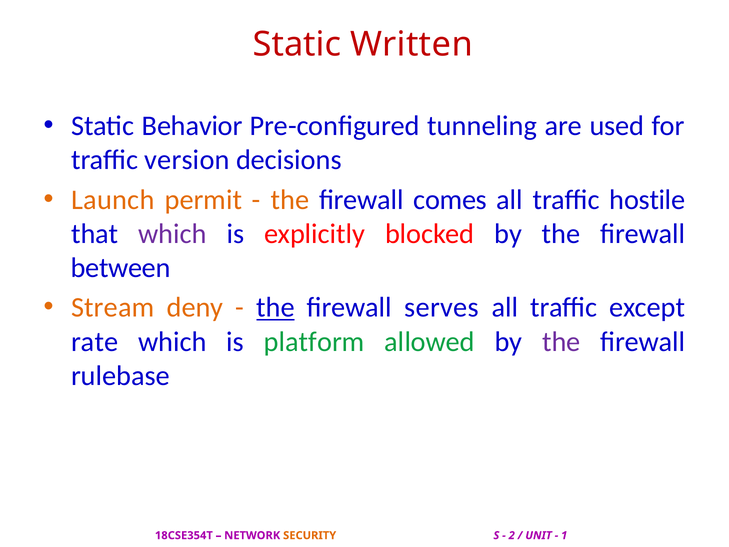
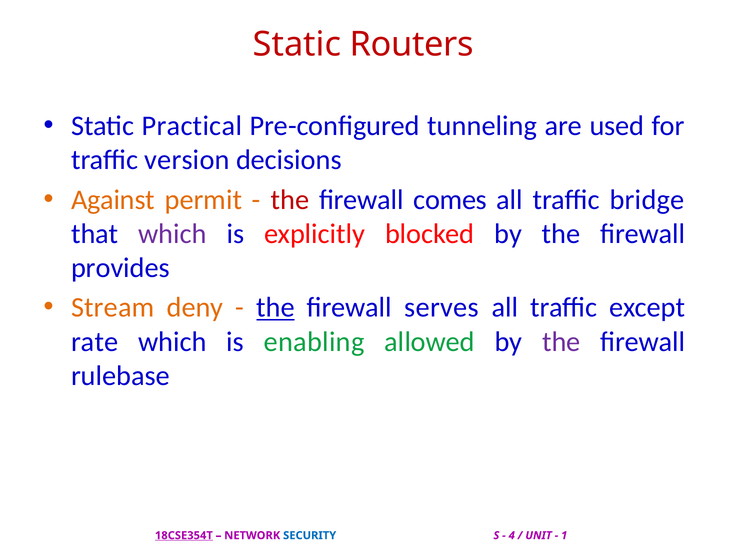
Written: Written -> Routers (412, 44)
Behavior: Behavior -> Practical (192, 126)
Launch: Launch -> Against (113, 200)
the colour: orange -> red (290, 200)
hostile: hostile -> bridge (647, 200)
between: between -> provides (121, 268)
platform: platform -> enabling (314, 342)
18CSE354T underline: none -> present (184, 535)
SECURITY colour: orange -> blue (310, 535)
2: 2 -> 4 (512, 535)
